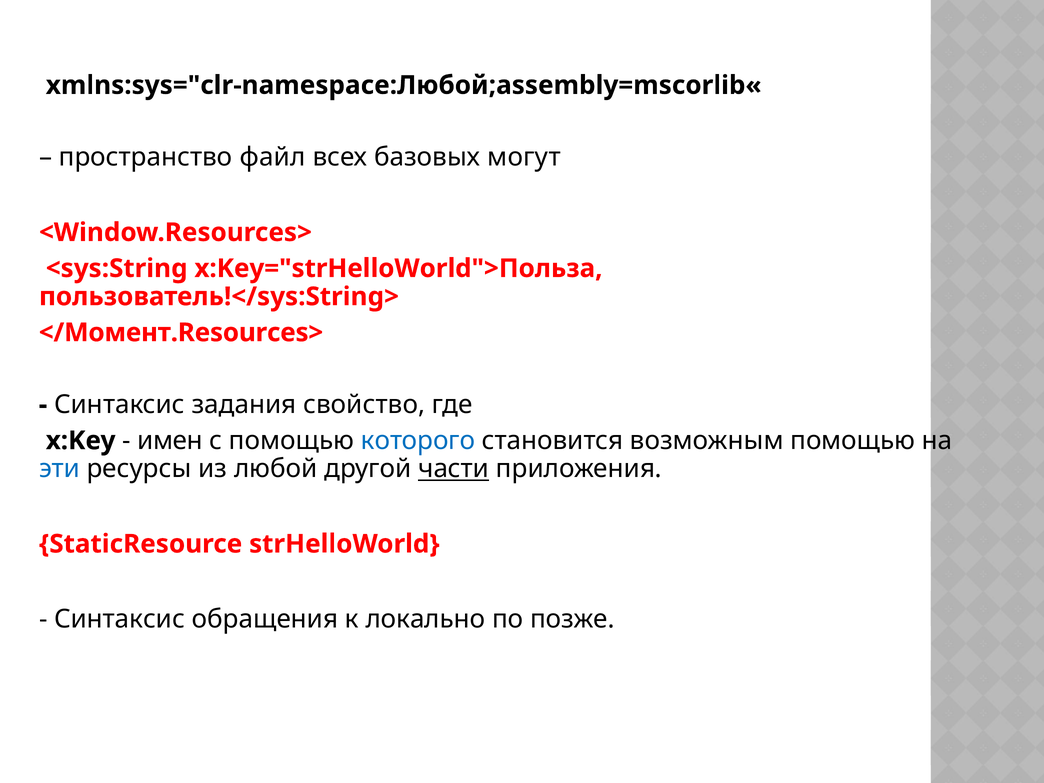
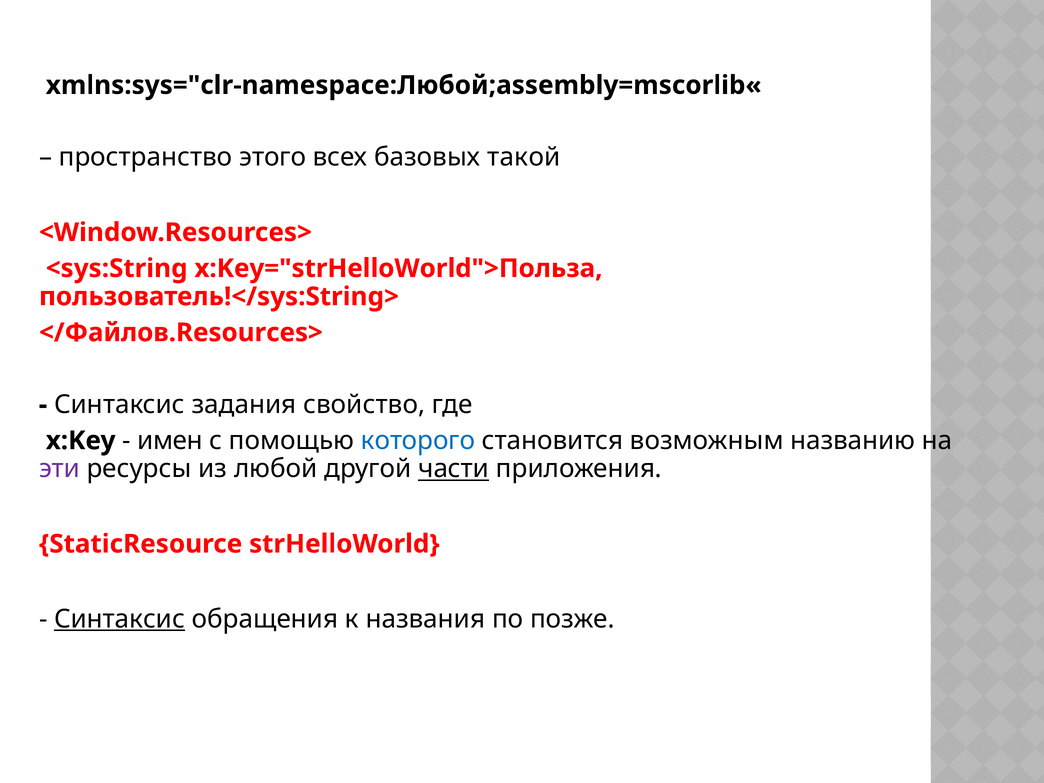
файл: файл -> этого (273, 157)
могут: могут -> такой (524, 157)
</Момент.Resources>: </Момент.Resources> -> </Файлов.Resources> (181, 333)
возможным помощью: помощью -> названию (853, 441)
эти colour: blue -> purple (60, 469)
Синтаксис underline: none -> present (120, 619)
локально: локально -> названия (425, 619)
